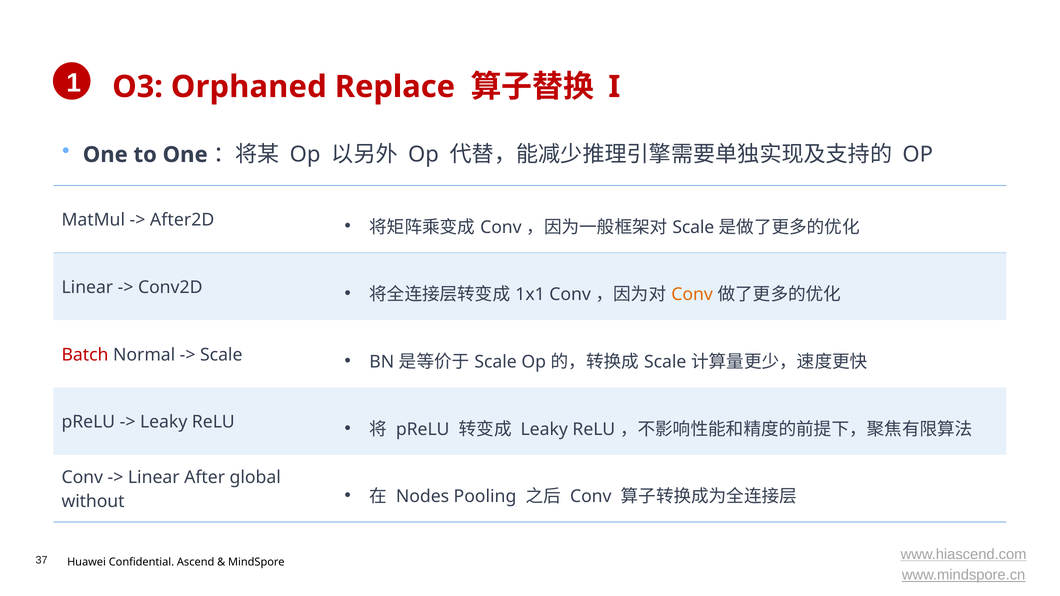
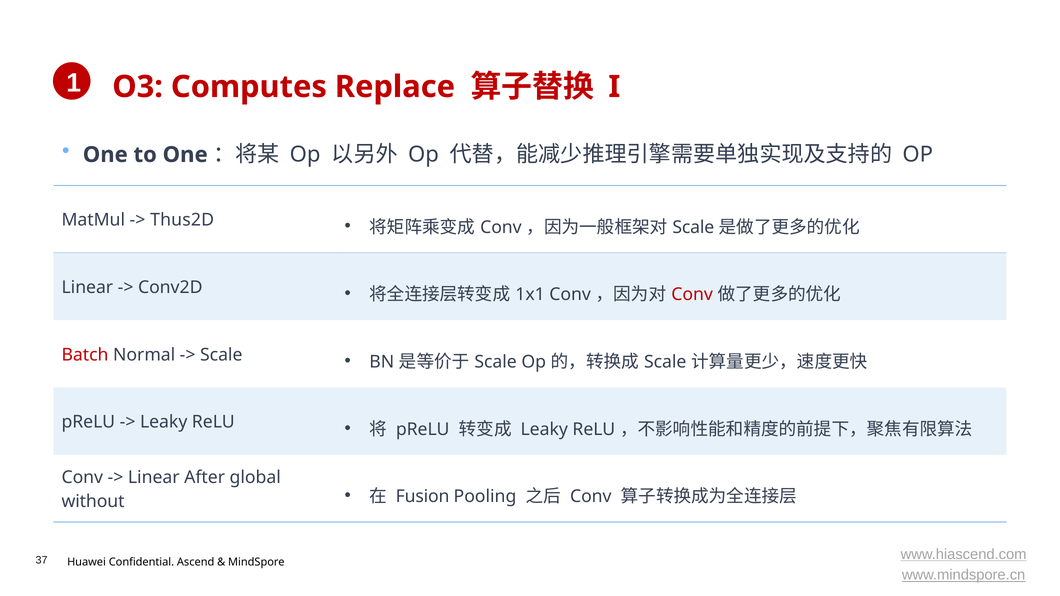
Orphaned: Orphaned -> Computes (249, 87)
After2D: After2D -> Thus2D (182, 220)
Conv colour: orange -> red (692, 295)
Nodes: Nodes -> Fusion (423, 497)
